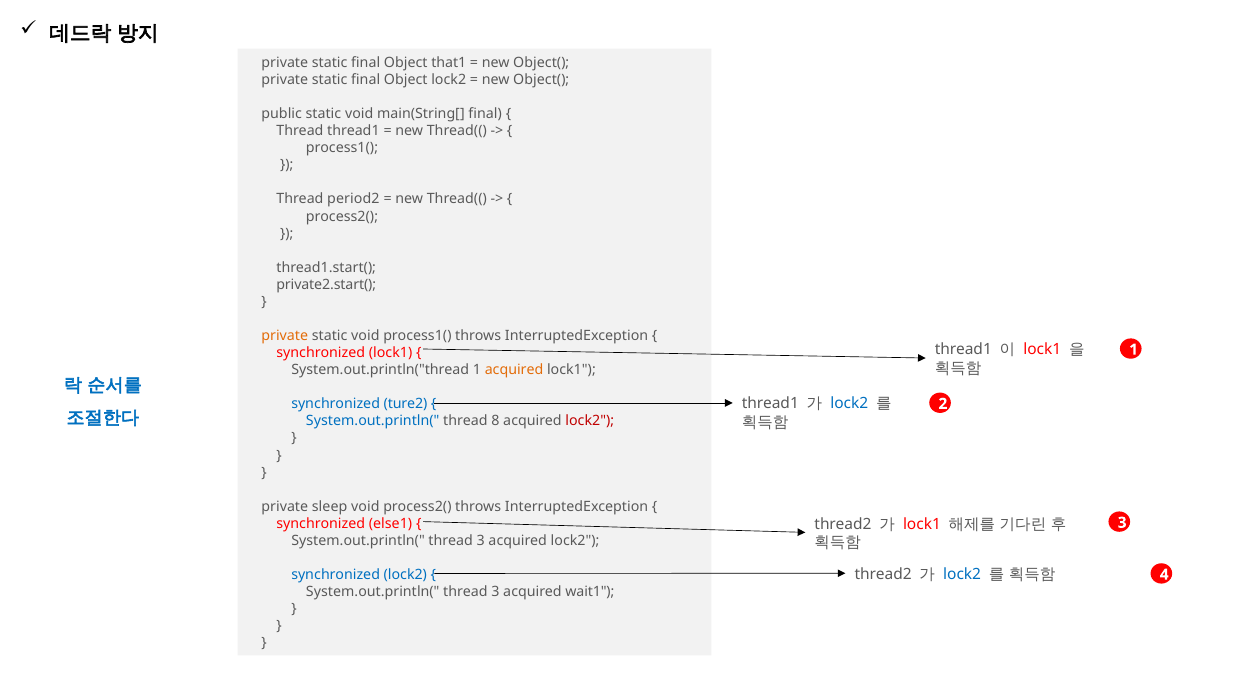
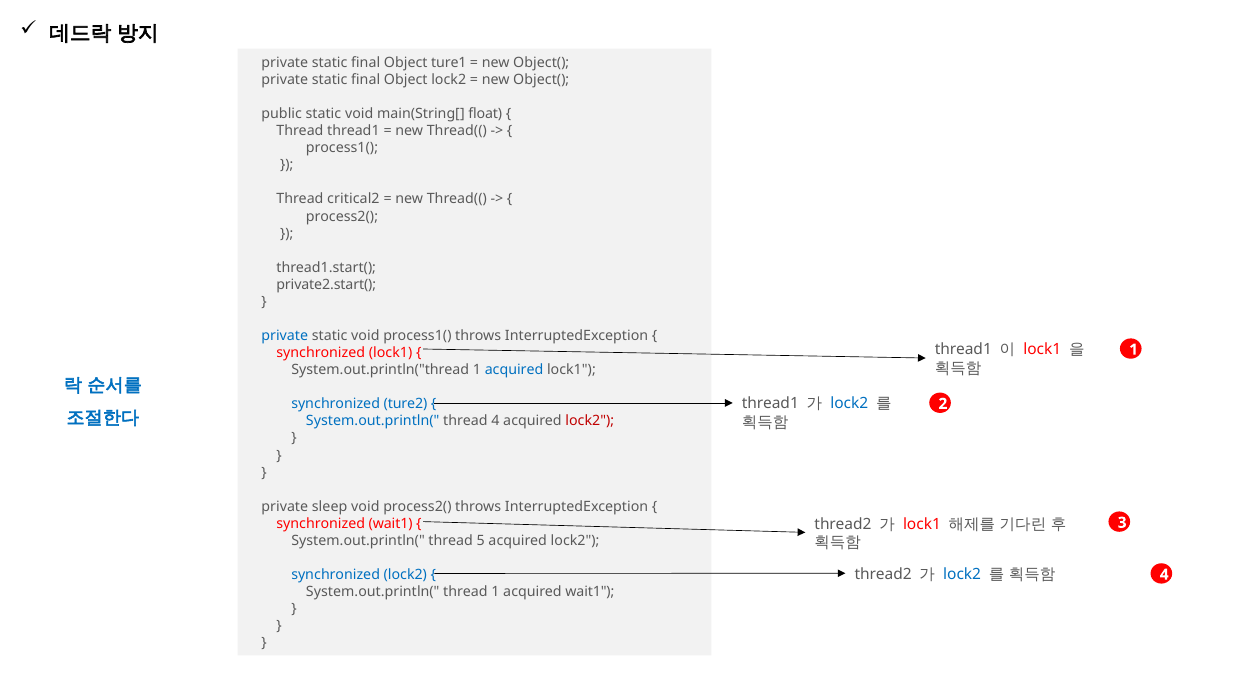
that1: that1 -> ture1 (449, 63)
main(String[ final: final -> float (485, 114)
period2: period2 -> critical2 (353, 199)
private colour: orange -> blue (285, 336)
acquired colour: orange -> blue (514, 370)
thread 8: 8 -> 4 (495, 422)
synchronized else1: else1 -> wait1 (391, 524)
3: 3 -> 5 (481, 541)
3: 3 -> 1 (495, 592)
